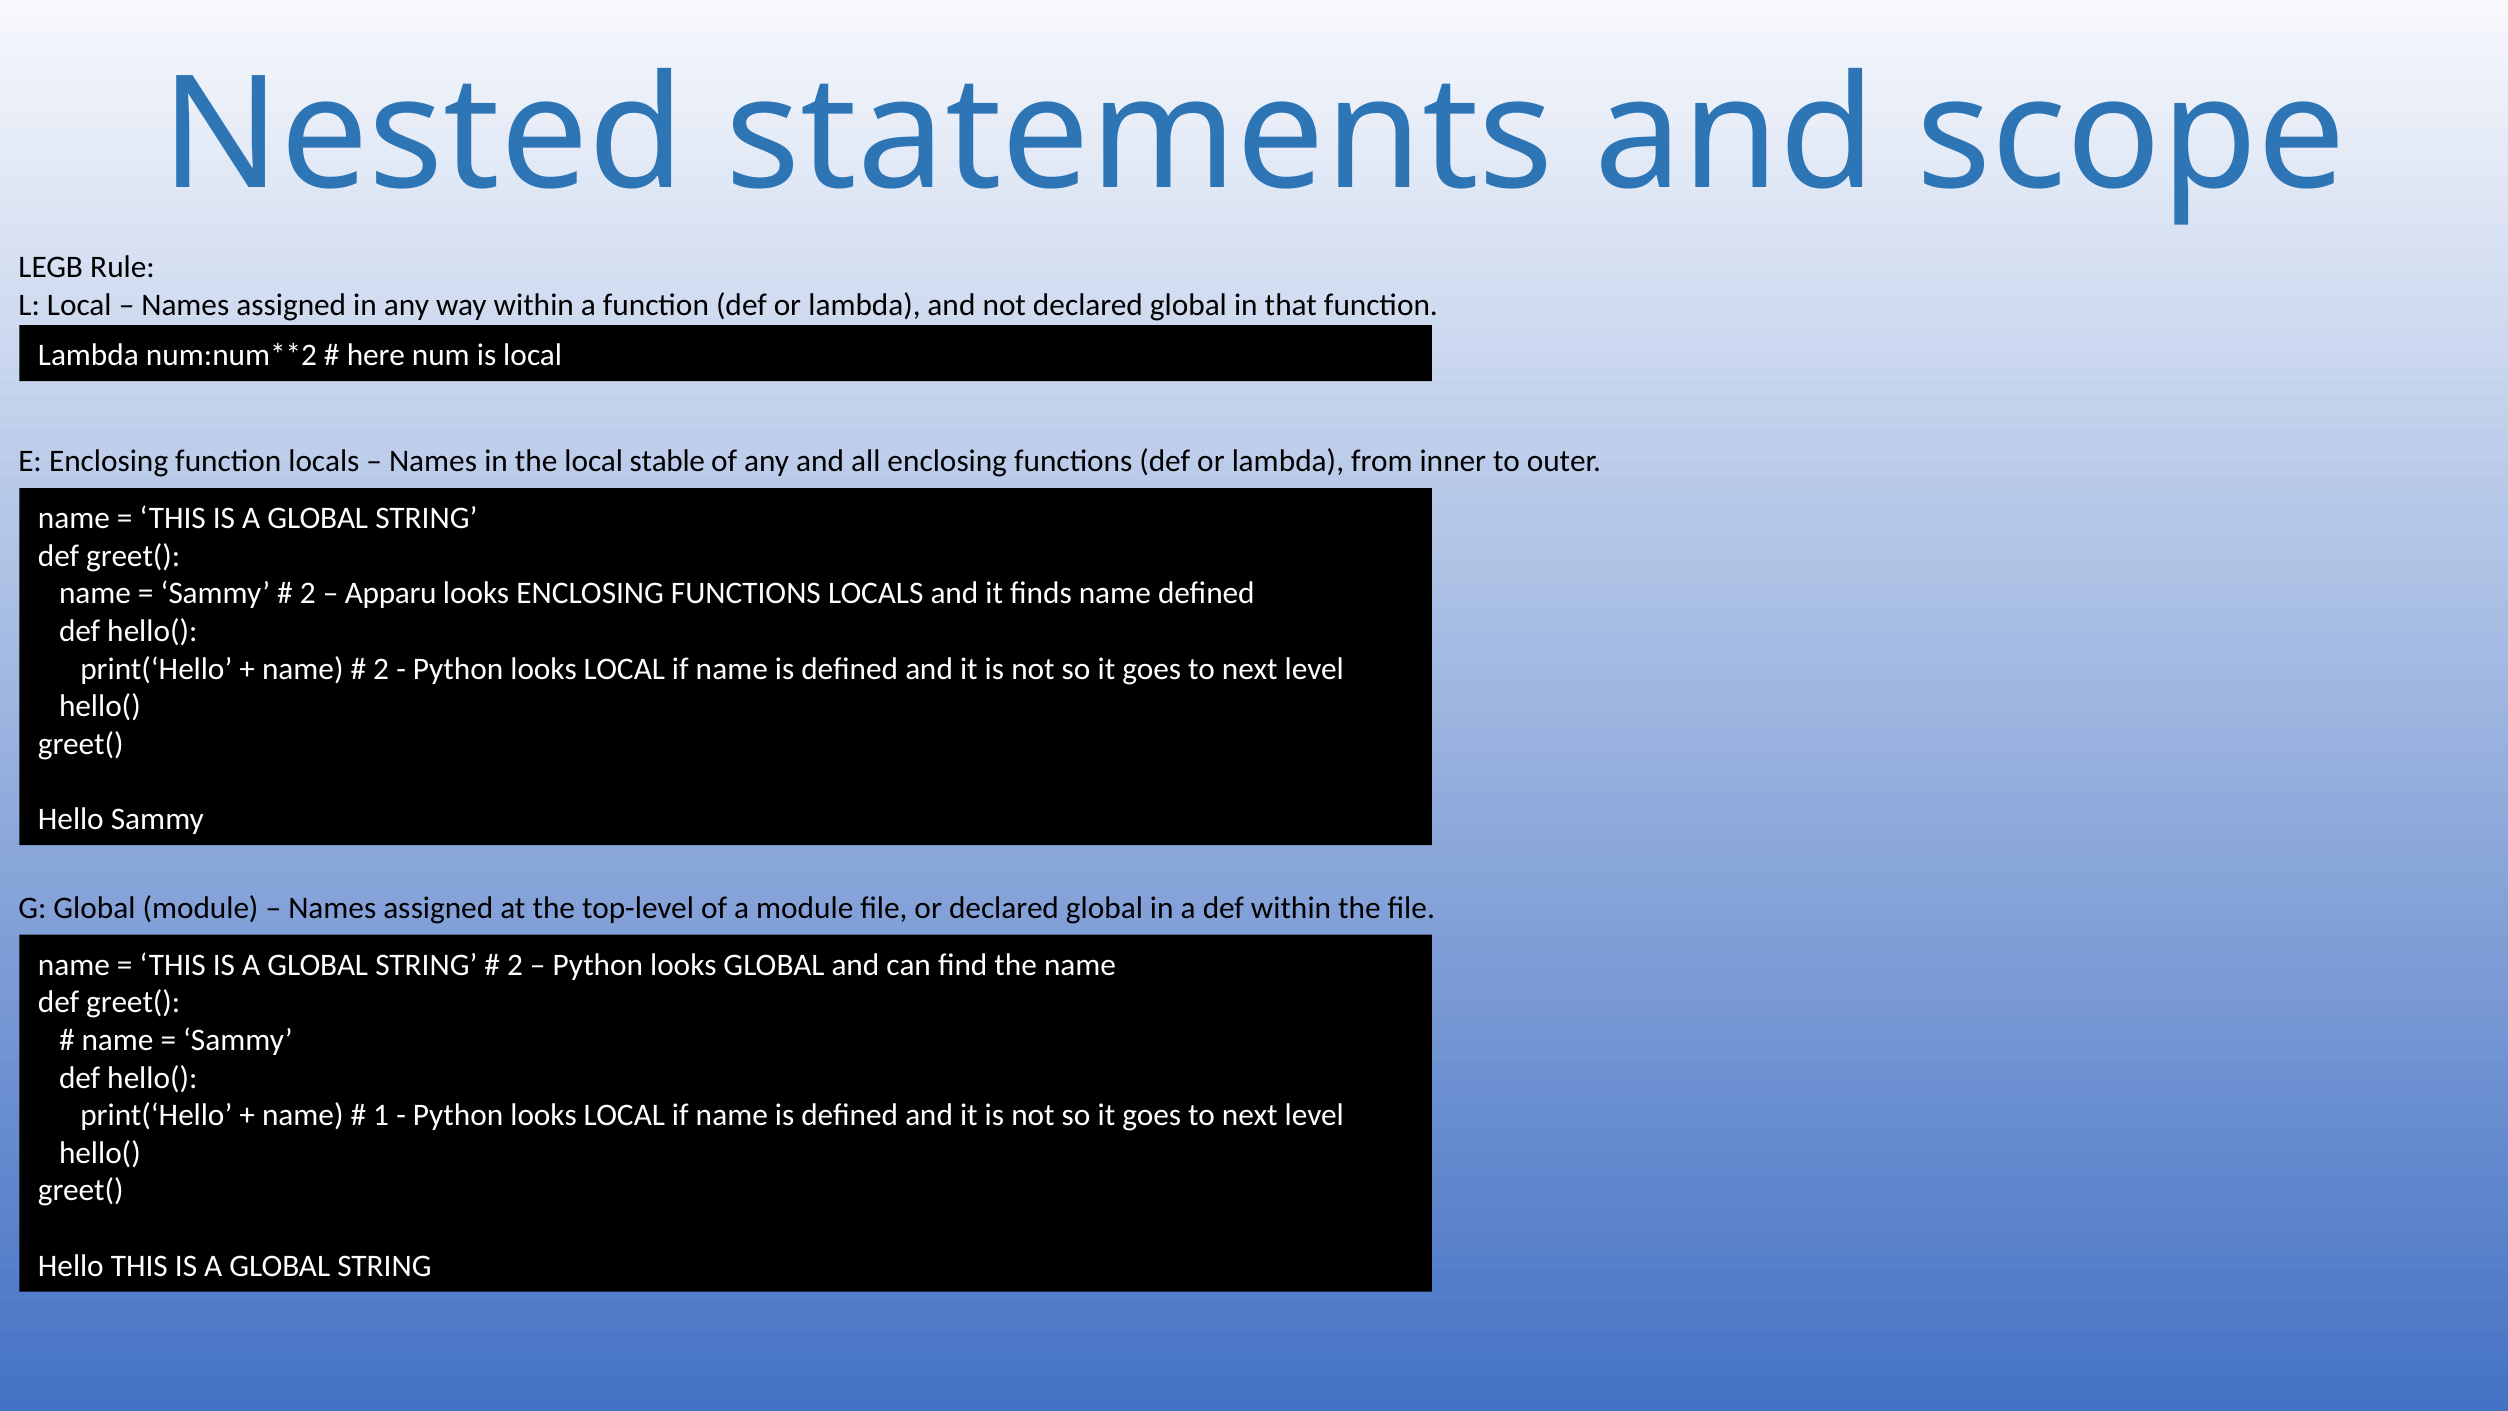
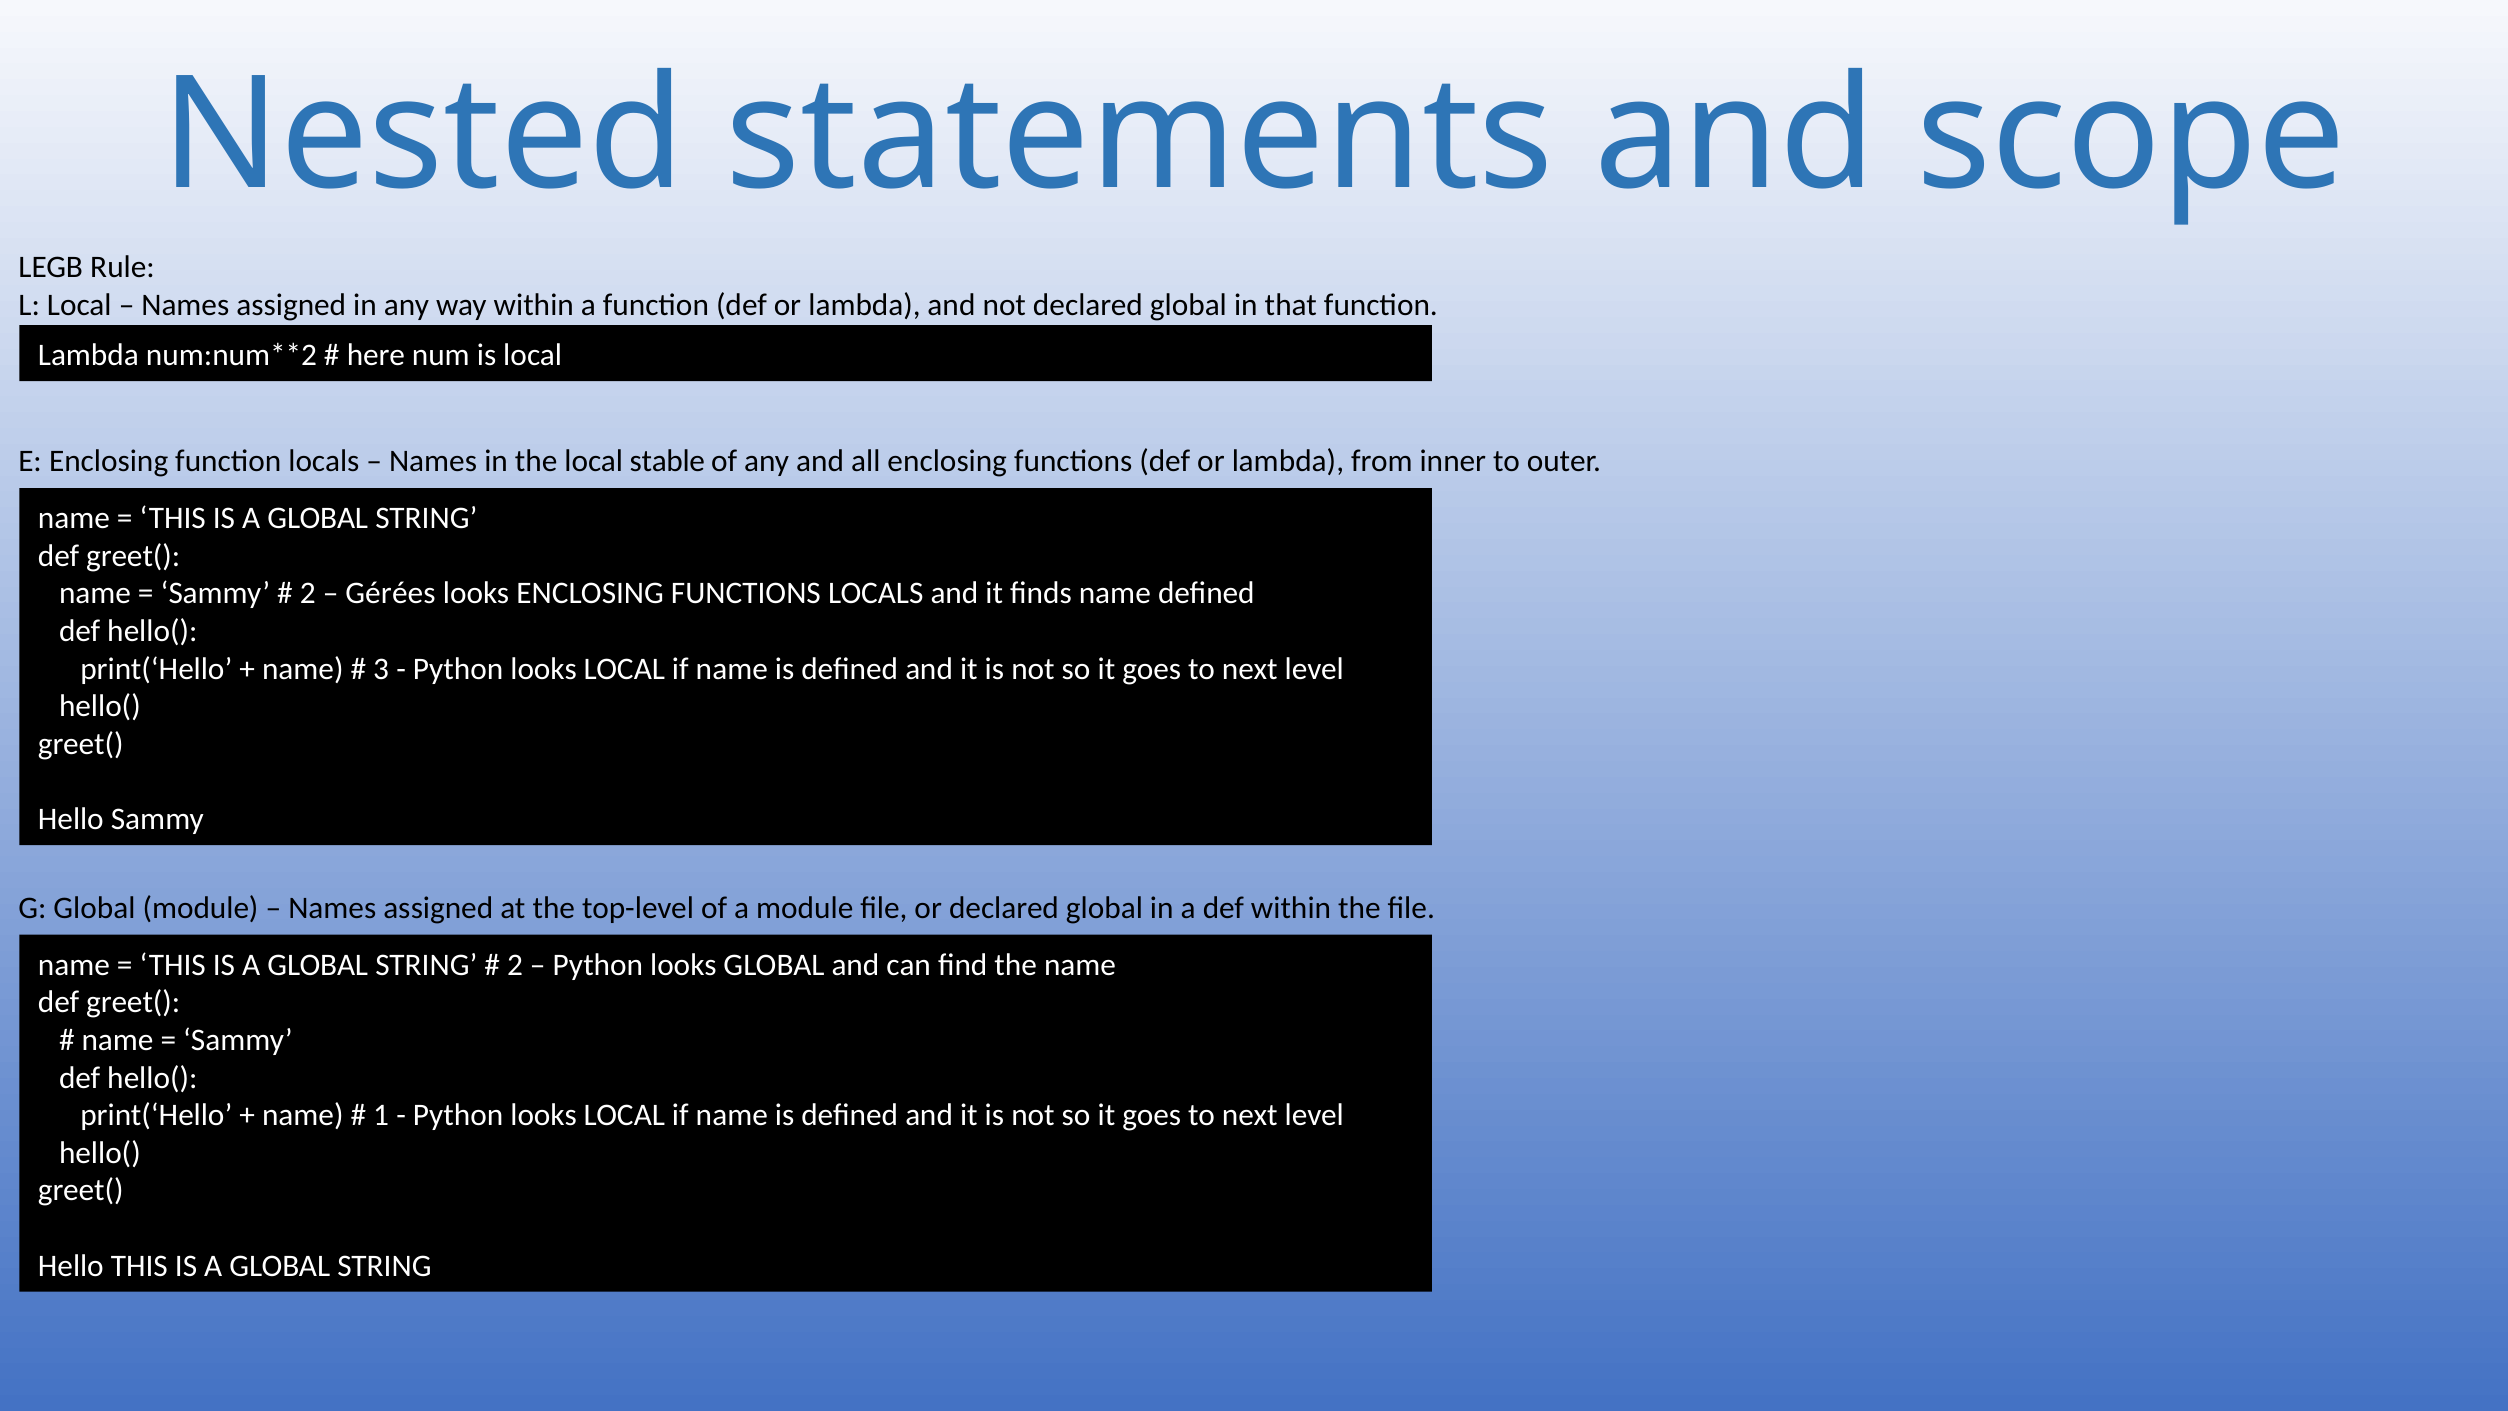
Apparu: Apparu -> Gérées (391, 594)
2: 2 -> 3 (381, 669)
